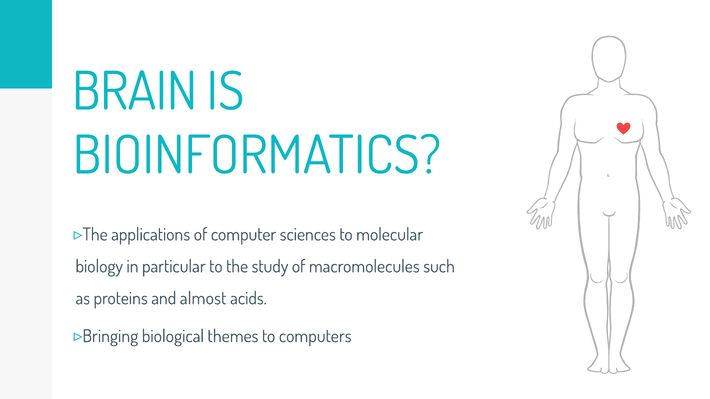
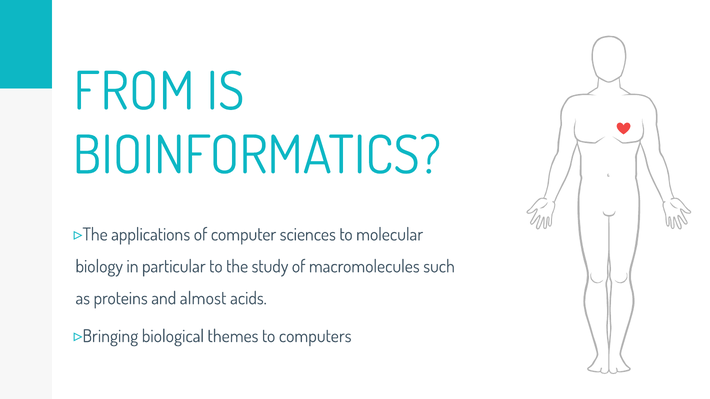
BRAIN: BRAIN -> FROM (134, 92)
